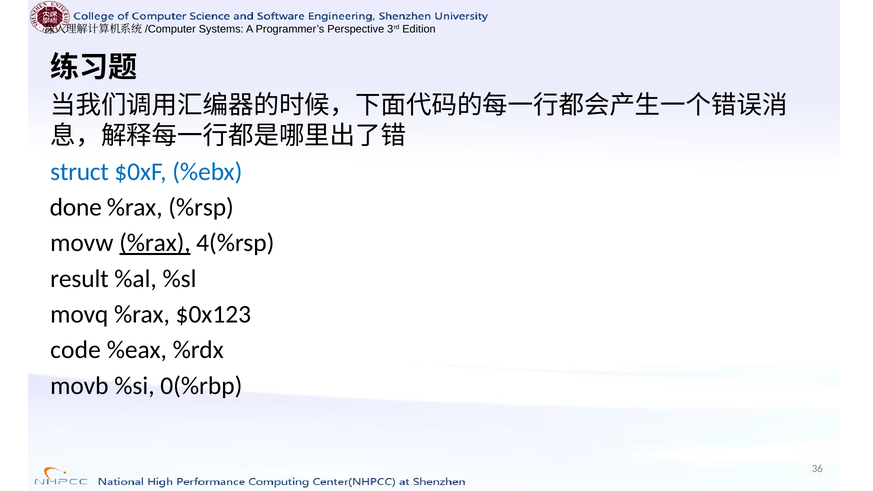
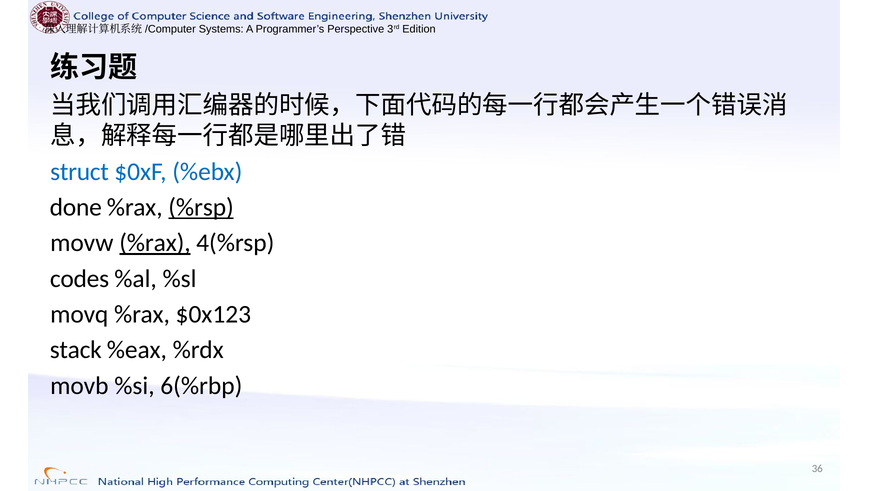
%rsp underline: none -> present (201, 207)
result: result -> codes (80, 279)
code: code -> stack (76, 350)
0(%rbp: 0(%rbp -> 6(%rbp (201, 386)
